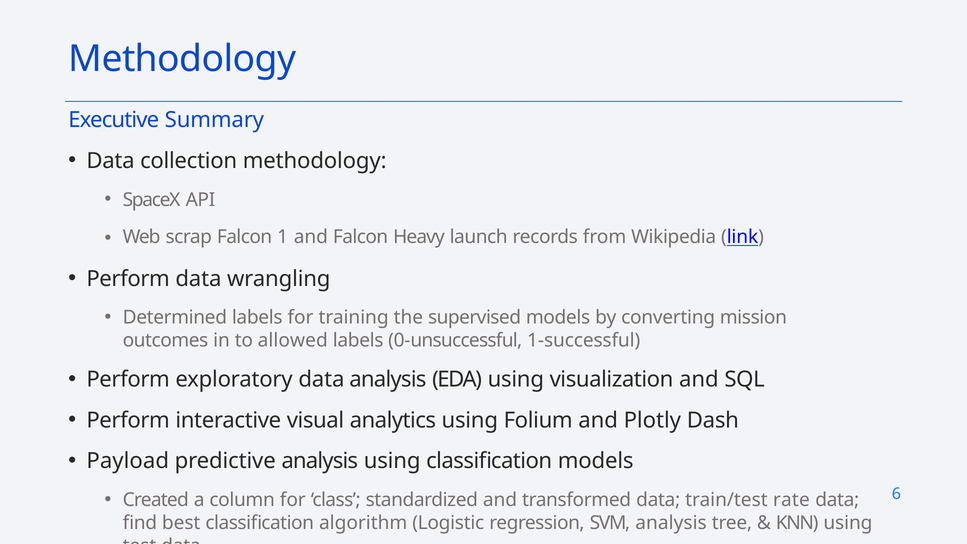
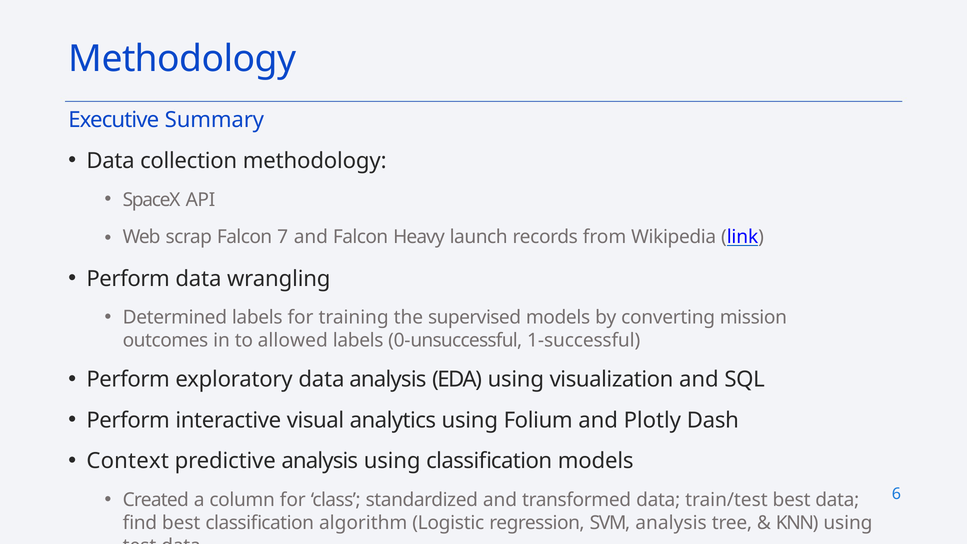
1: 1 -> 7 (283, 237)
Payload: Payload -> Context (128, 461)
train/test rate: rate -> best (792, 500)
